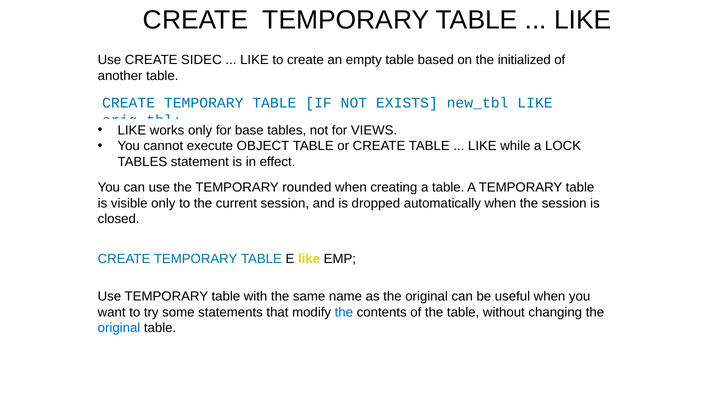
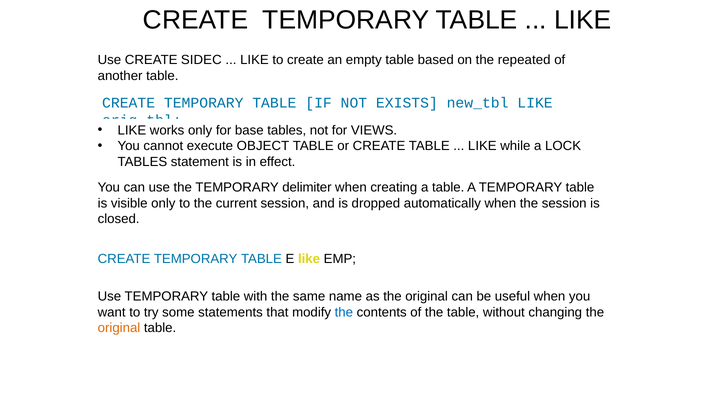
initialized: initialized -> repeated (524, 60)
rounded: rounded -> delimiter (307, 188)
original colour: blue -> orange (119, 329)
